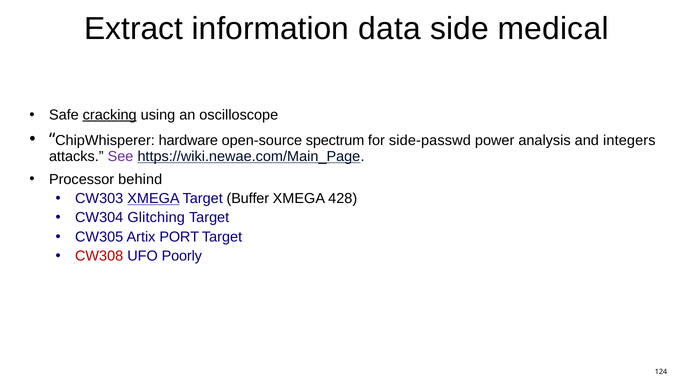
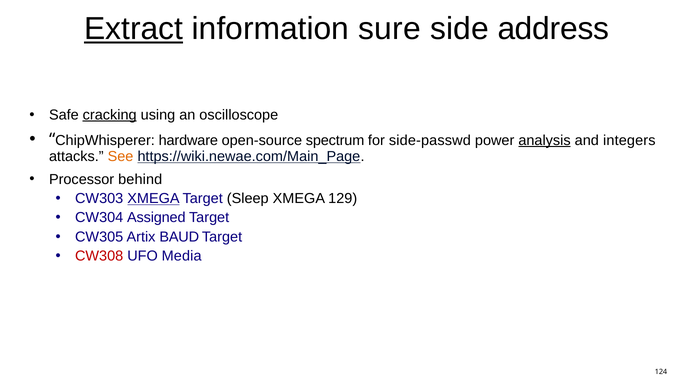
Extract underline: none -> present (134, 29)
data: data -> sure (390, 29)
medical: medical -> address (553, 29)
analysis underline: none -> present (545, 140)
See colour: purple -> orange (121, 157)
Buffer: Buffer -> Sleep (248, 199)
428: 428 -> 129 (343, 199)
Glitching: Glitching -> Assigned (156, 218)
PORT: PORT -> BAUD (179, 237)
Poorly: Poorly -> Media (182, 256)
